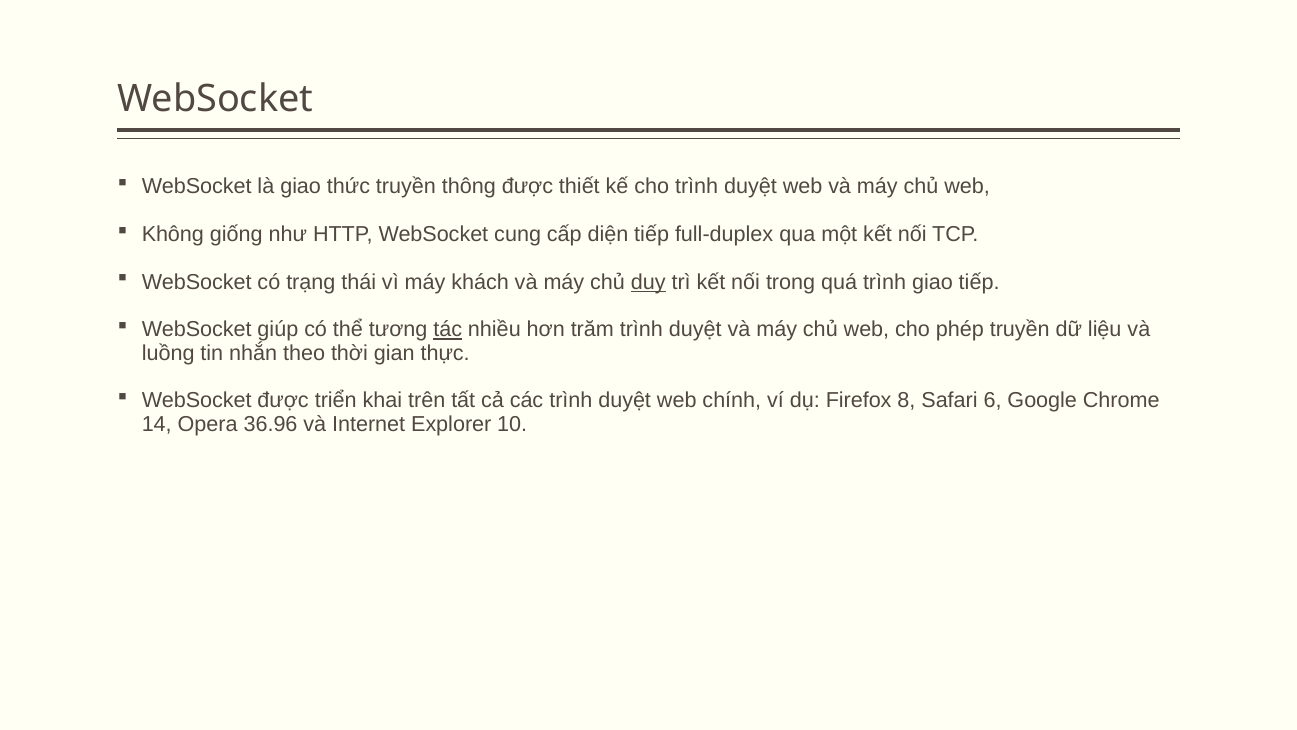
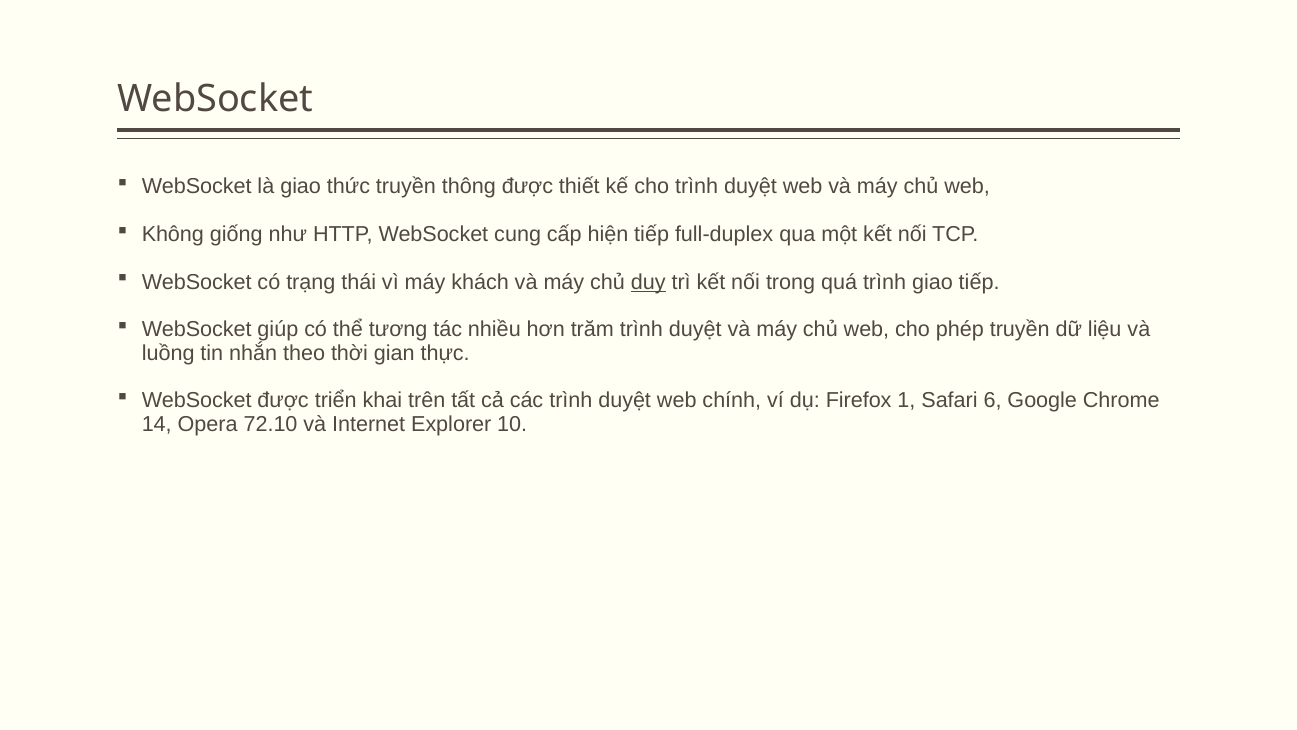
diện: diện -> hiện (608, 234)
tác underline: present -> none (448, 330)
8: 8 -> 1 (906, 401)
36.96: 36.96 -> 72.10 (271, 424)
